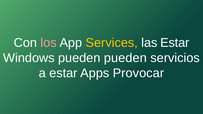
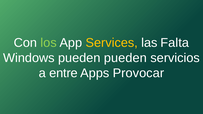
los colour: pink -> light green (49, 43)
las Estar: Estar -> Falta (175, 43)
a estar: estar -> entre (63, 73)
